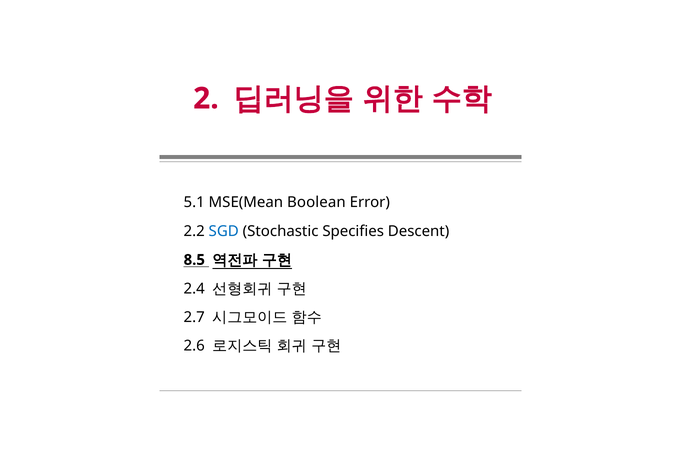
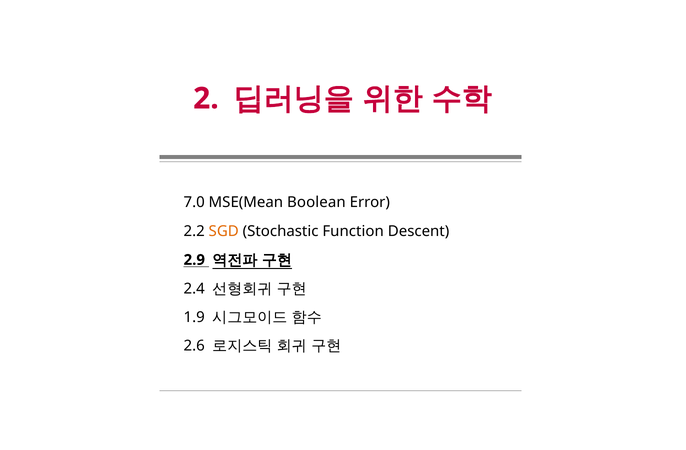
5.1: 5.1 -> 7.0 (194, 203)
SGD colour: blue -> orange (224, 232)
Specifies: Specifies -> Function (353, 232)
8.5: 8.5 -> 2.9 (194, 260)
2.7: 2.7 -> 1.9 (194, 318)
